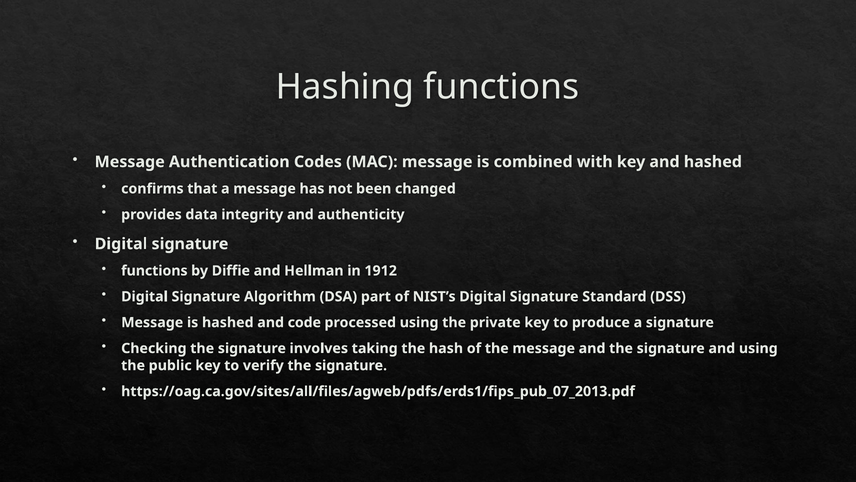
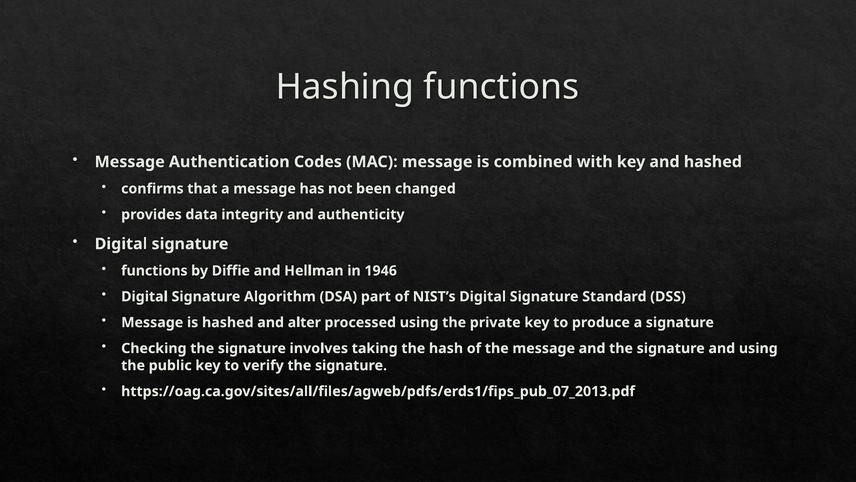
1912: 1912 -> 1946 (381, 270)
code: code -> alter (304, 322)
